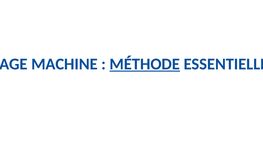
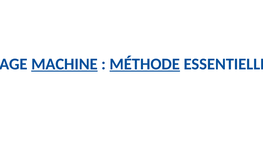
MACHINE underline: none -> present (64, 64)
